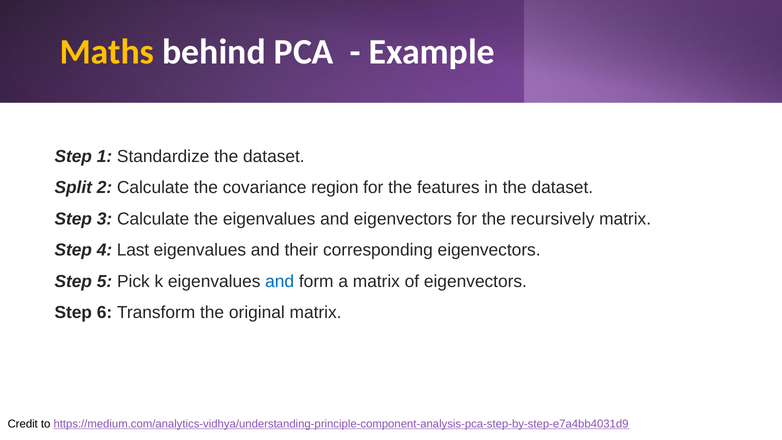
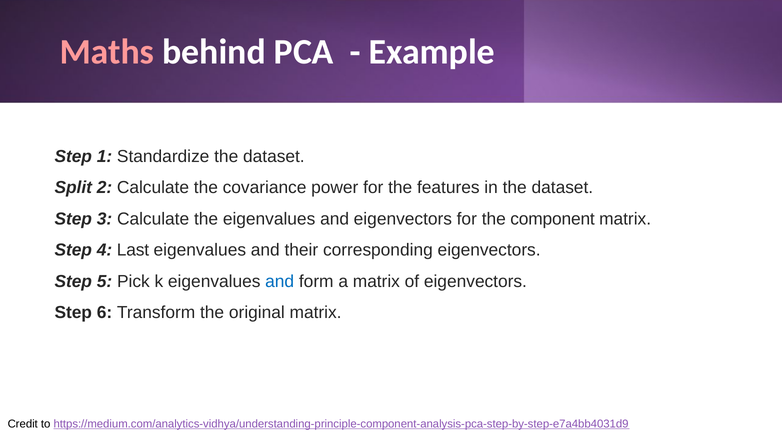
Maths colour: yellow -> pink (107, 52)
region: region -> power (335, 187)
recursively: recursively -> component (553, 219)
